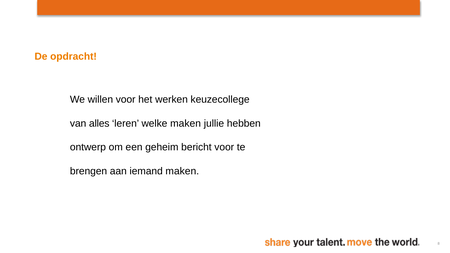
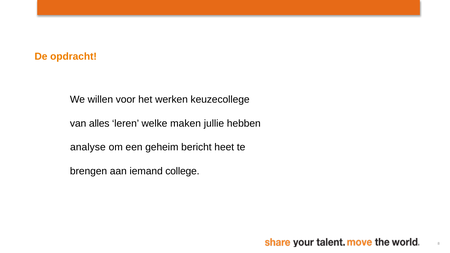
ontwerp: ontwerp -> analyse (88, 147)
bericht voor: voor -> heet (224, 147)
iemand maken: maken -> college (182, 171)
